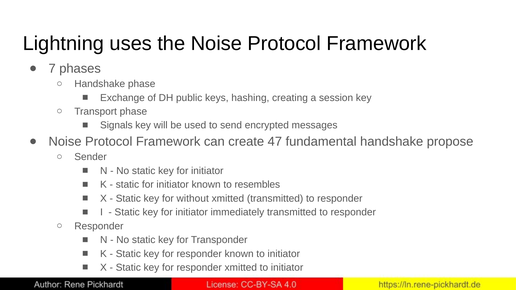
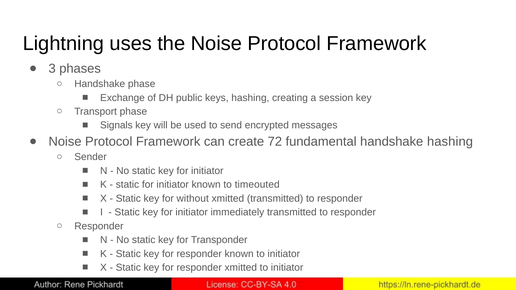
7: 7 -> 3 (52, 69)
47: 47 -> 72 (275, 142)
handshake propose: propose -> hashing (450, 142)
resembles: resembles -> timeouted (257, 185)
